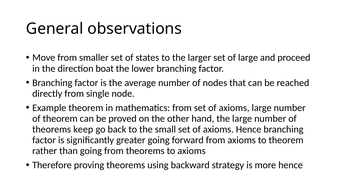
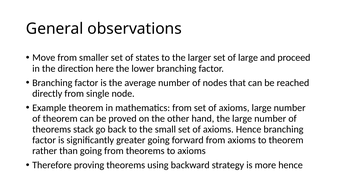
boat: boat -> here (105, 68)
keep: keep -> stack (83, 129)
